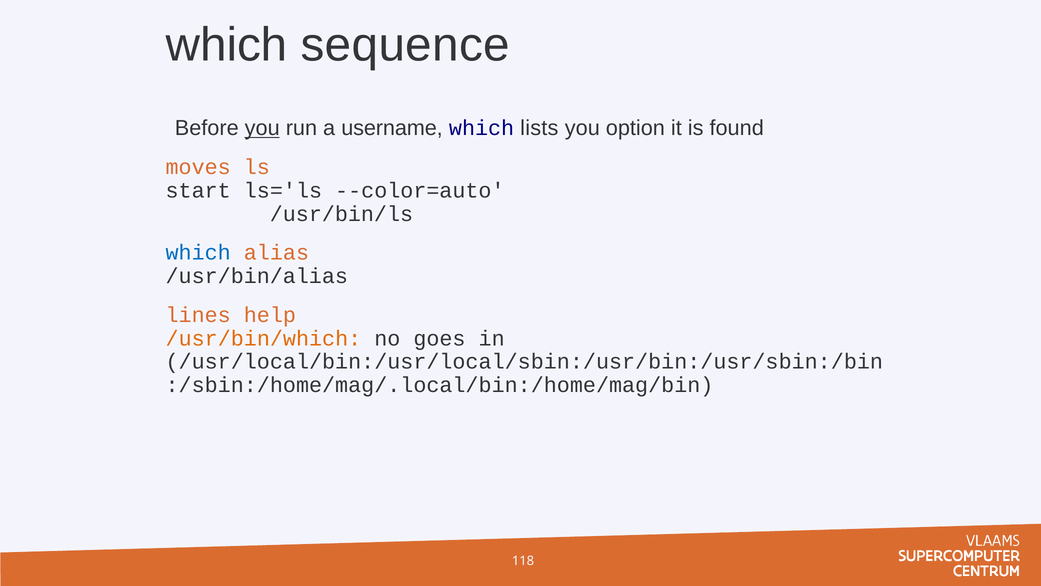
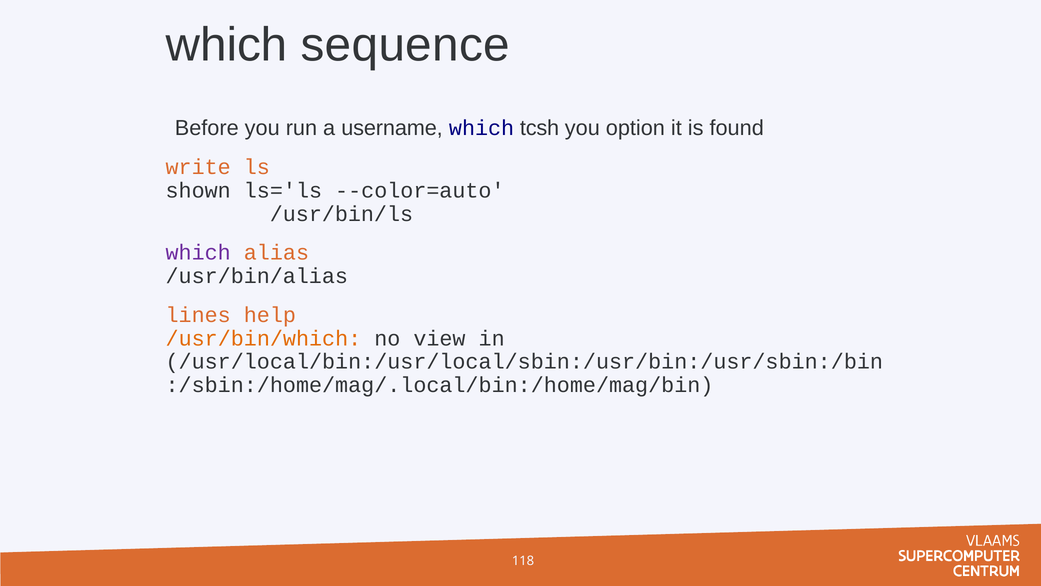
you underline: present -> none (262, 128)
lists: lists -> tcsh (540, 128)
moves: moves -> write (198, 167)
start: start -> shown (198, 190)
which colour: blue -> purple (198, 252)
goes: goes -> view (439, 338)
